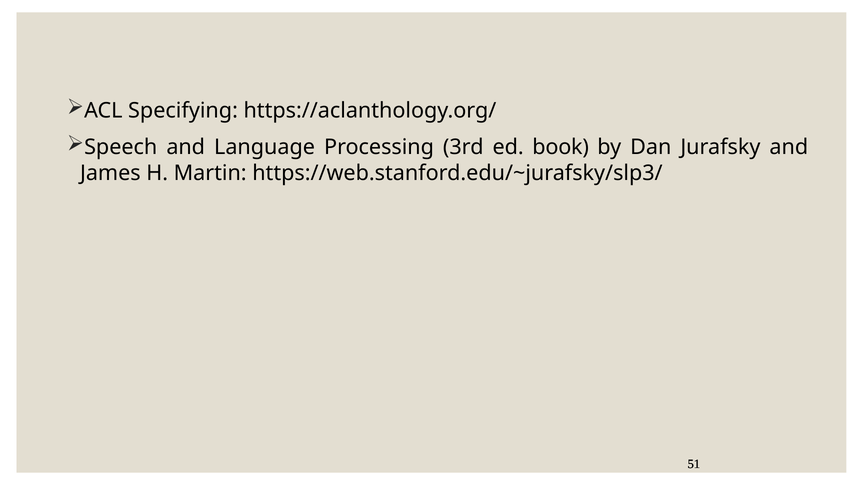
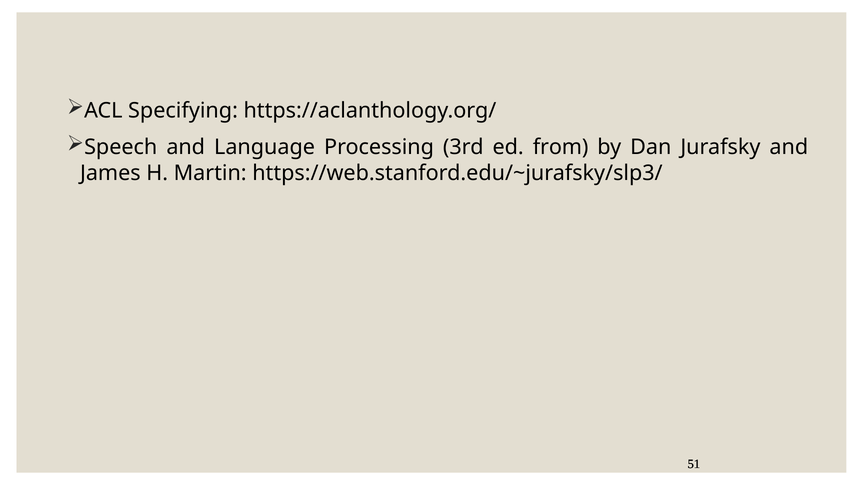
book: book -> from (561, 147)
